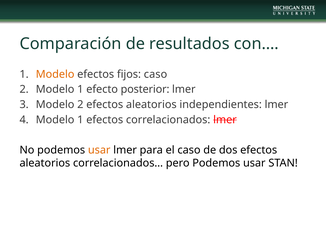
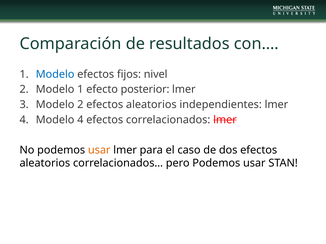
Modelo colour: orange -> blue (55, 74)
fijos caso: caso -> nivel (156, 74)
1: 1 -> 4 (80, 120)
